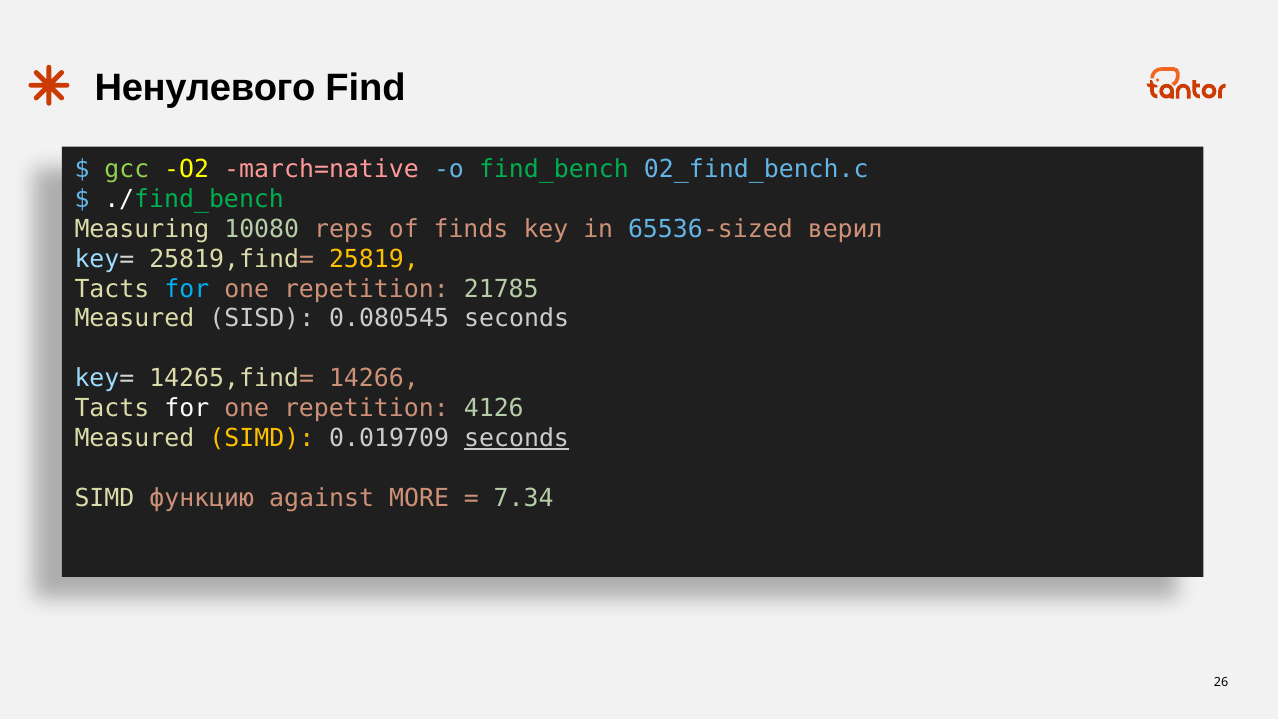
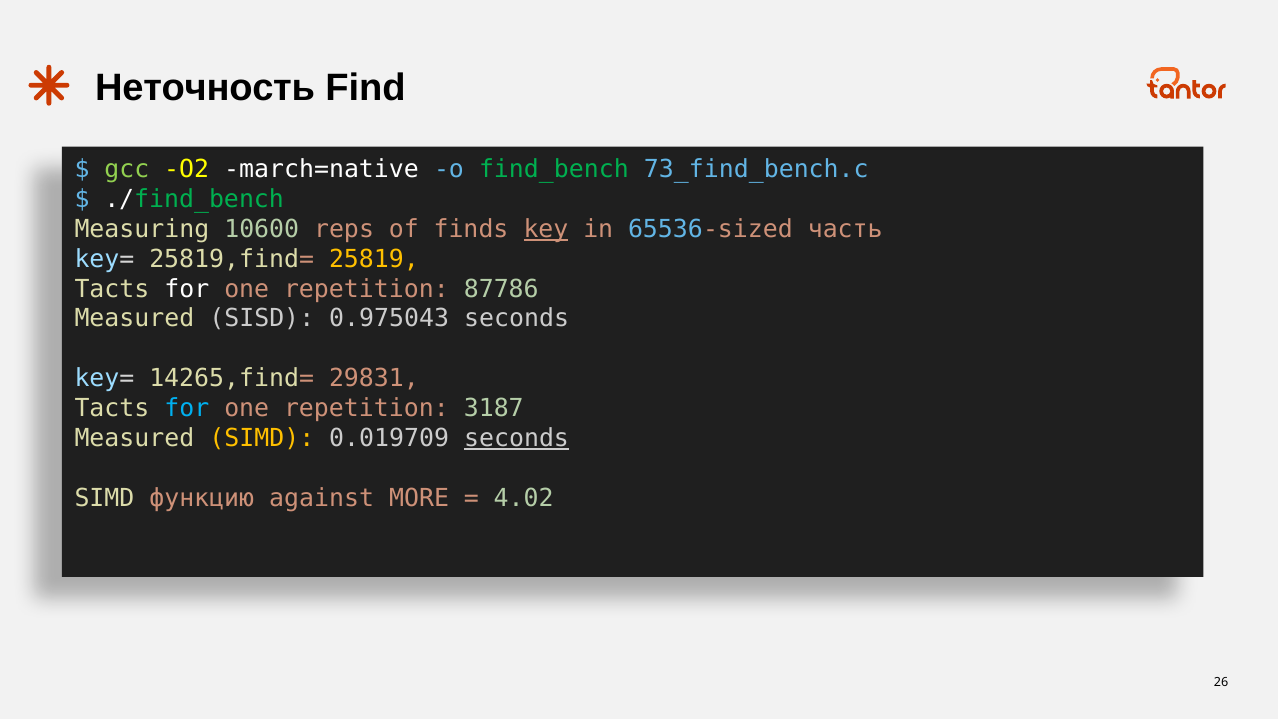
Ненулевого: Ненулевого -> Неточность (205, 88)
march=native colour: pink -> white (321, 170)
02_find_bench.c: 02_find_bench.c -> 73_find_bench.c (756, 170)
10080: 10080 -> 10600 (262, 229)
key underline: none -> present (546, 229)
верил: верил -> часть (845, 229)
for colour: light blue -> white (187, 289)
21785: 21785 -> 87786 (501, 289)
0.080545: 0.080545 -> 0.975043 (389, 319)
14266: 14266 -> 29831 (374, 378)
for colour: white -> light blue (187, 408)
4126: 4126 -> 3187 (494, 408)
7.34: 7.34 -> 4.02 (524, 498)
